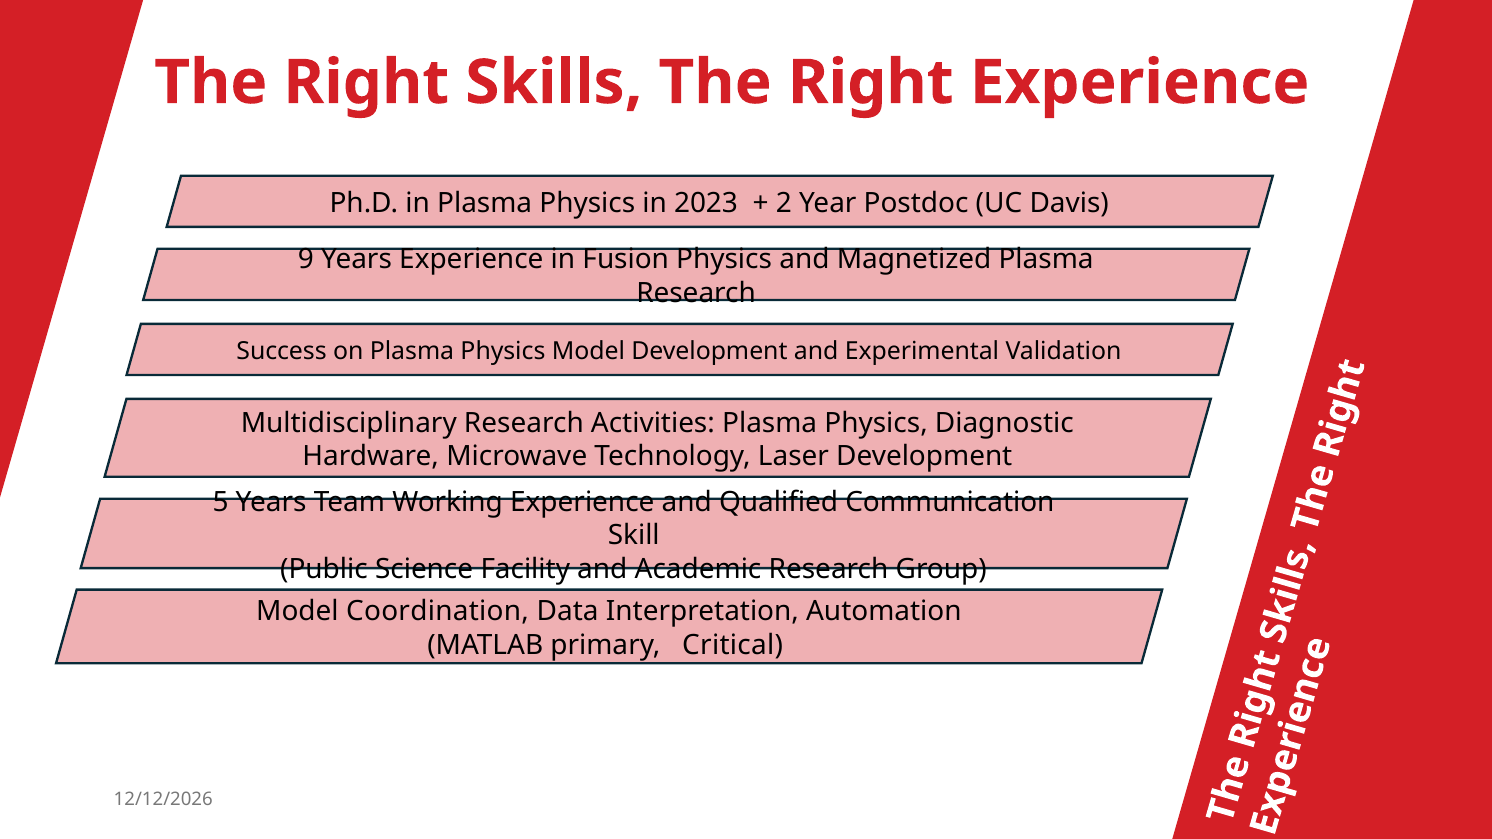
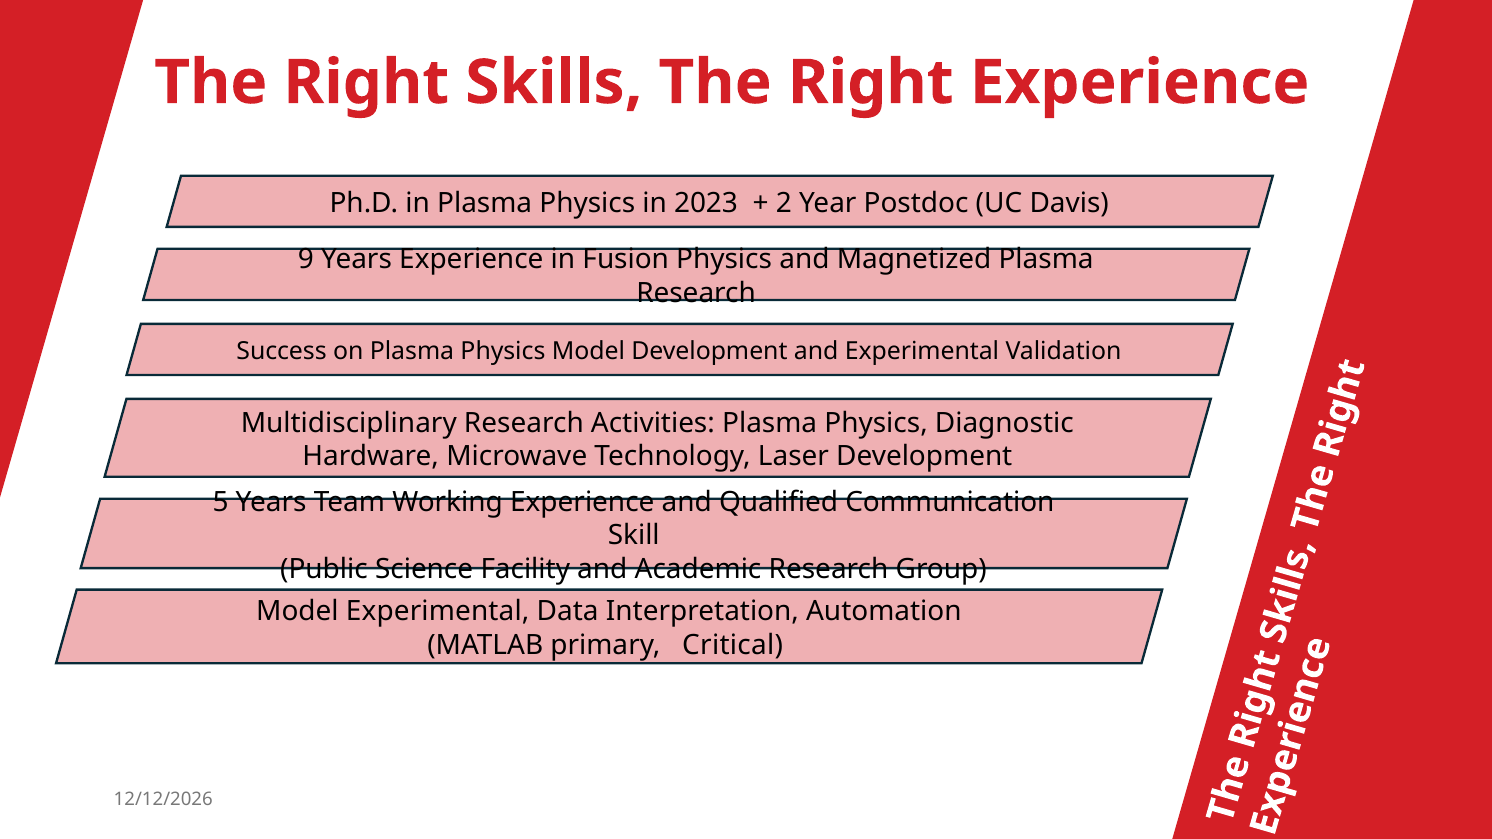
Model Coordination: Coordination -> Experimental (438, 612)
